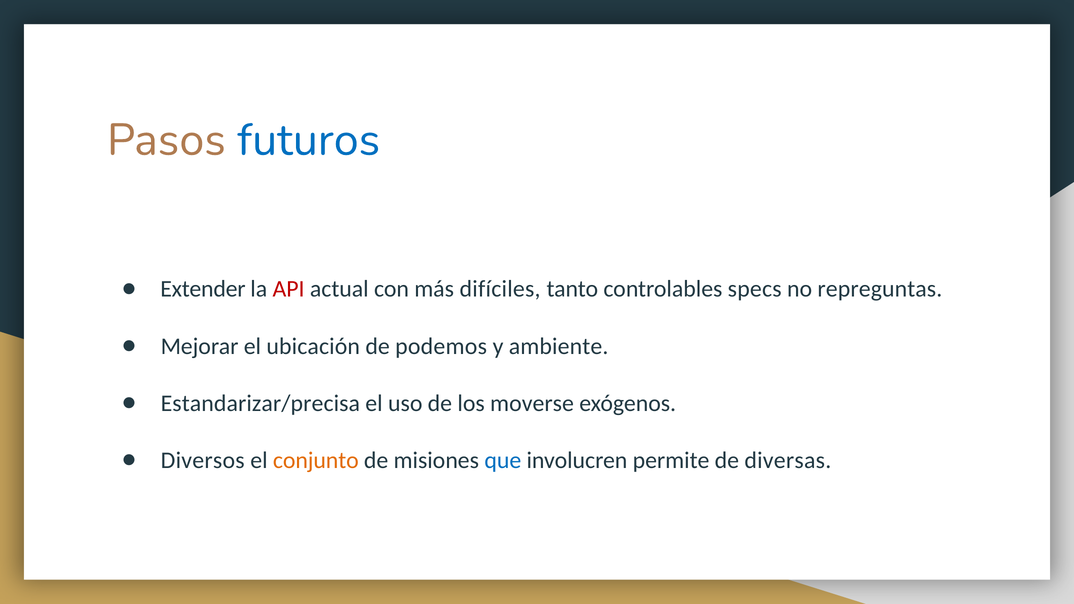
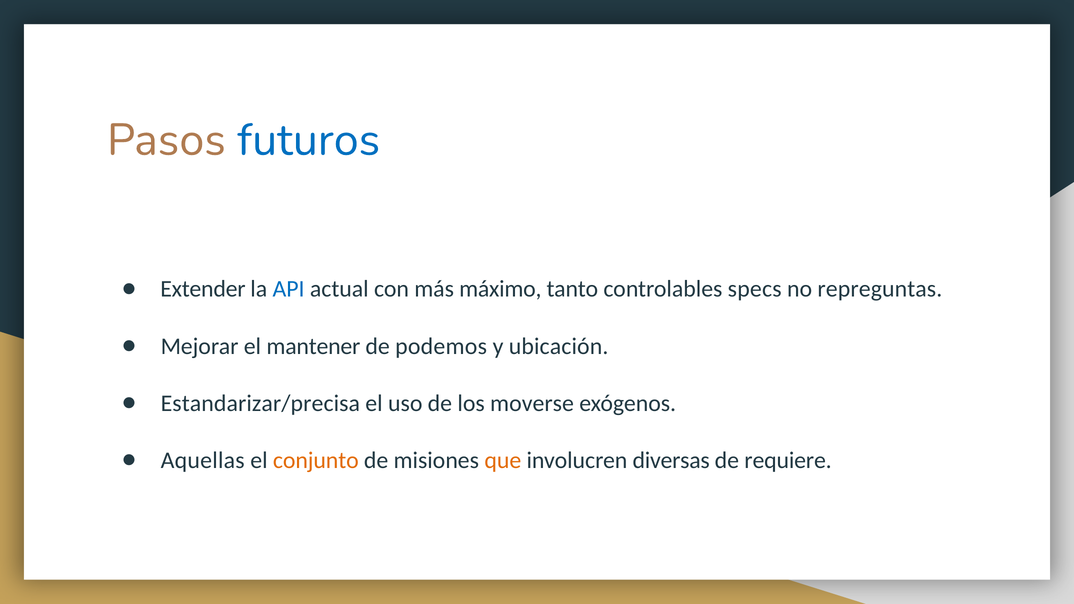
API colour: red -> blue (289, 289)
difíciles: difíciles -> máximo (500, 289)
ubicación: ubicación -> mantener (313, 346)
ambiente: ambiente -> ubicación (559, 346)
Diversos: Diversos -> Aquellas (203, 461)
que colour: blue -> orange (503, 461)
permite: permite -> diversas (671, 461)
diversas: diversas -> requiere (788, 461)
